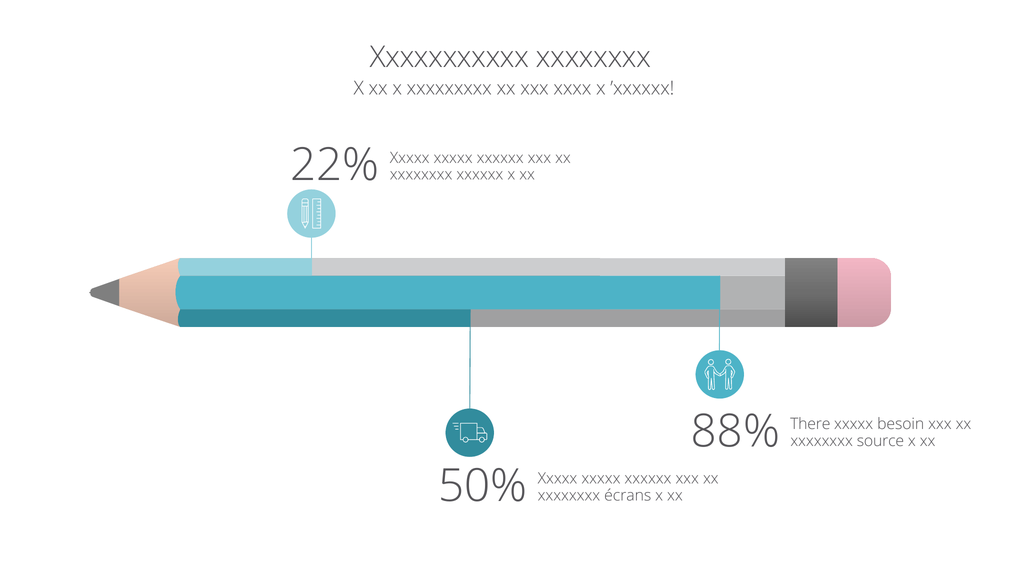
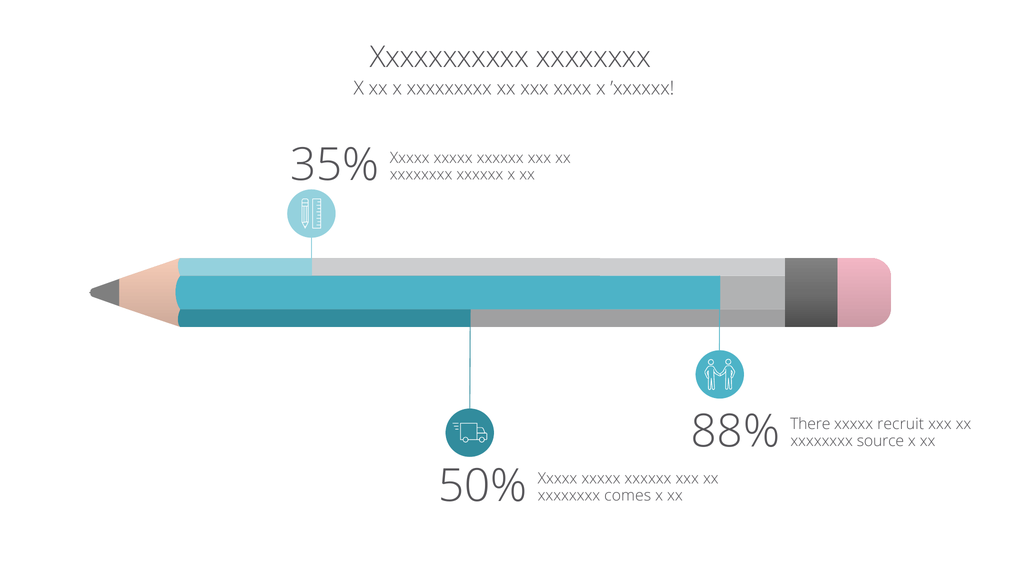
22%: 22% -> 35% (335, 165)
besoin: besoin -> recruit (901, 424)
écrans: écrans -> comes (628, 496)
